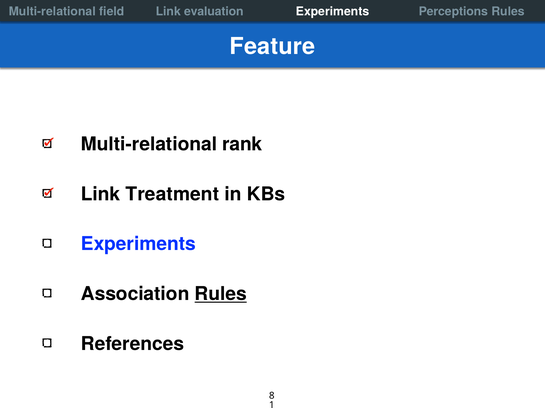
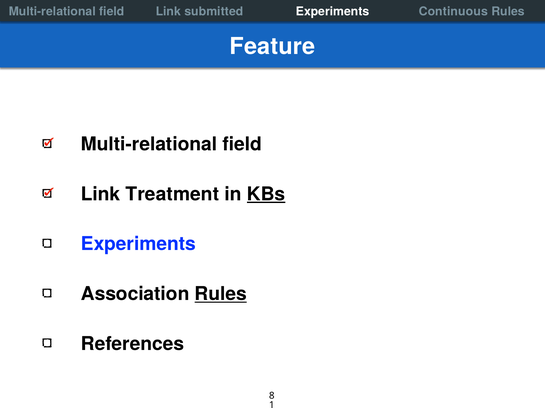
evaluation: evaluation -> submitted (214, 11)
Perceptions: Perceptions -> Continuous (453, 11)
rank: rank -> field (242, 145)
KBs underline: none -> present (266, 195)
